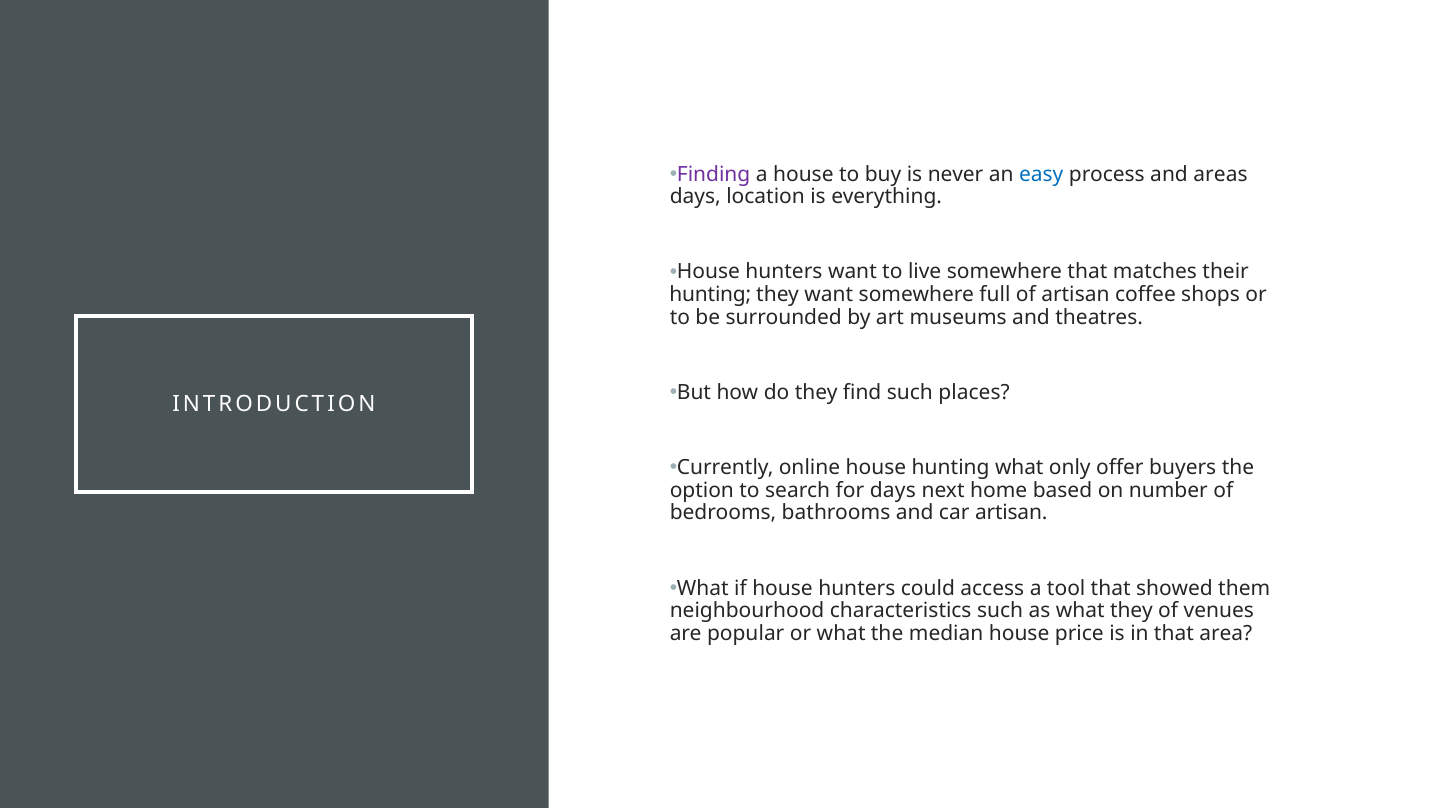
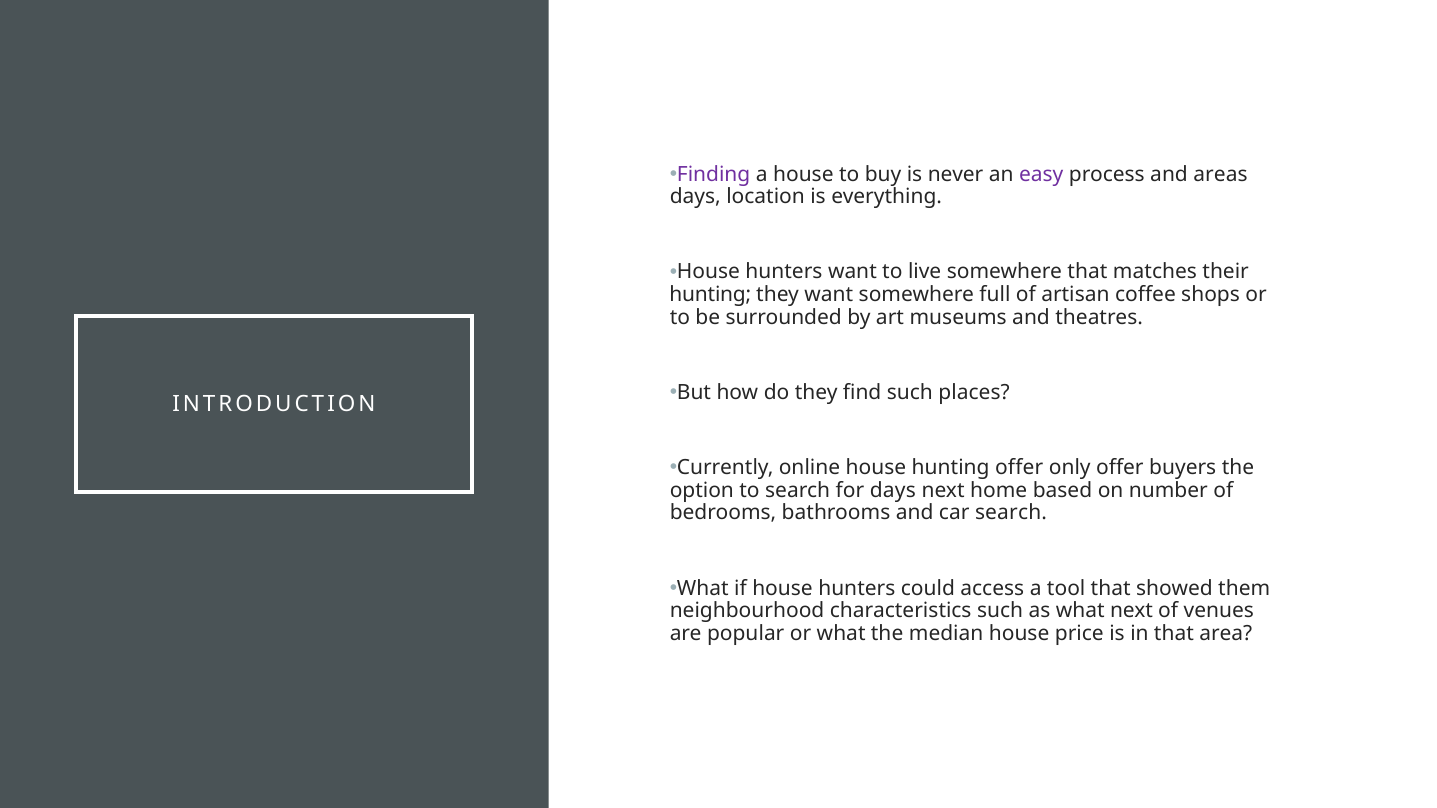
easy colour: blue -> purple (1041, 174)
hunting what: what -> offer (1019, 468)
car artisan: artisan -> search (1011, 513)
what they: they -> next (1131, 611)
